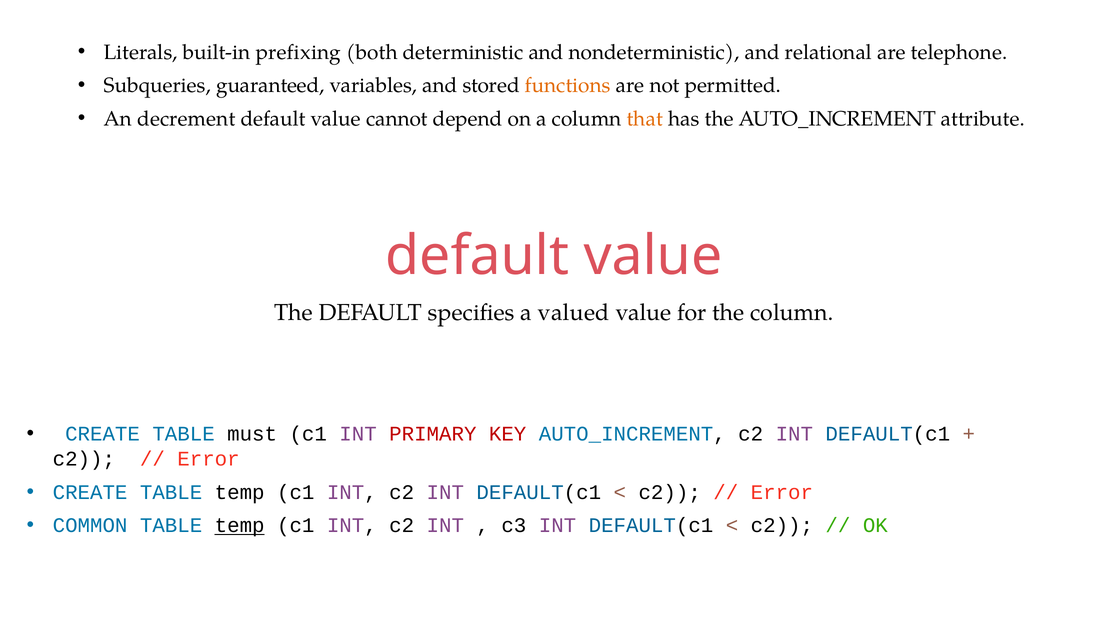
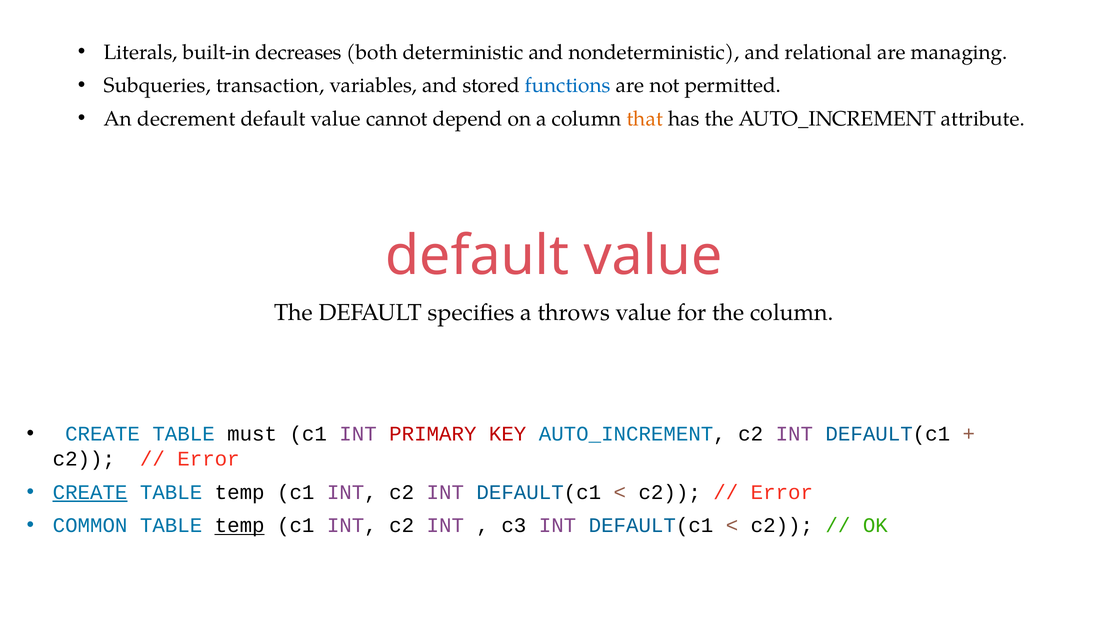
prefixing: prefixing -> decreases (298, 52)
telephone: telephone -> managing (959, 52)
guaranteed: guaranteed -> transaction (270, 85)
functions colour: orange -> blue (568, 85)
valued: valued -> throws (574, 313)
CREATE underline: none -> present (90, 492)
